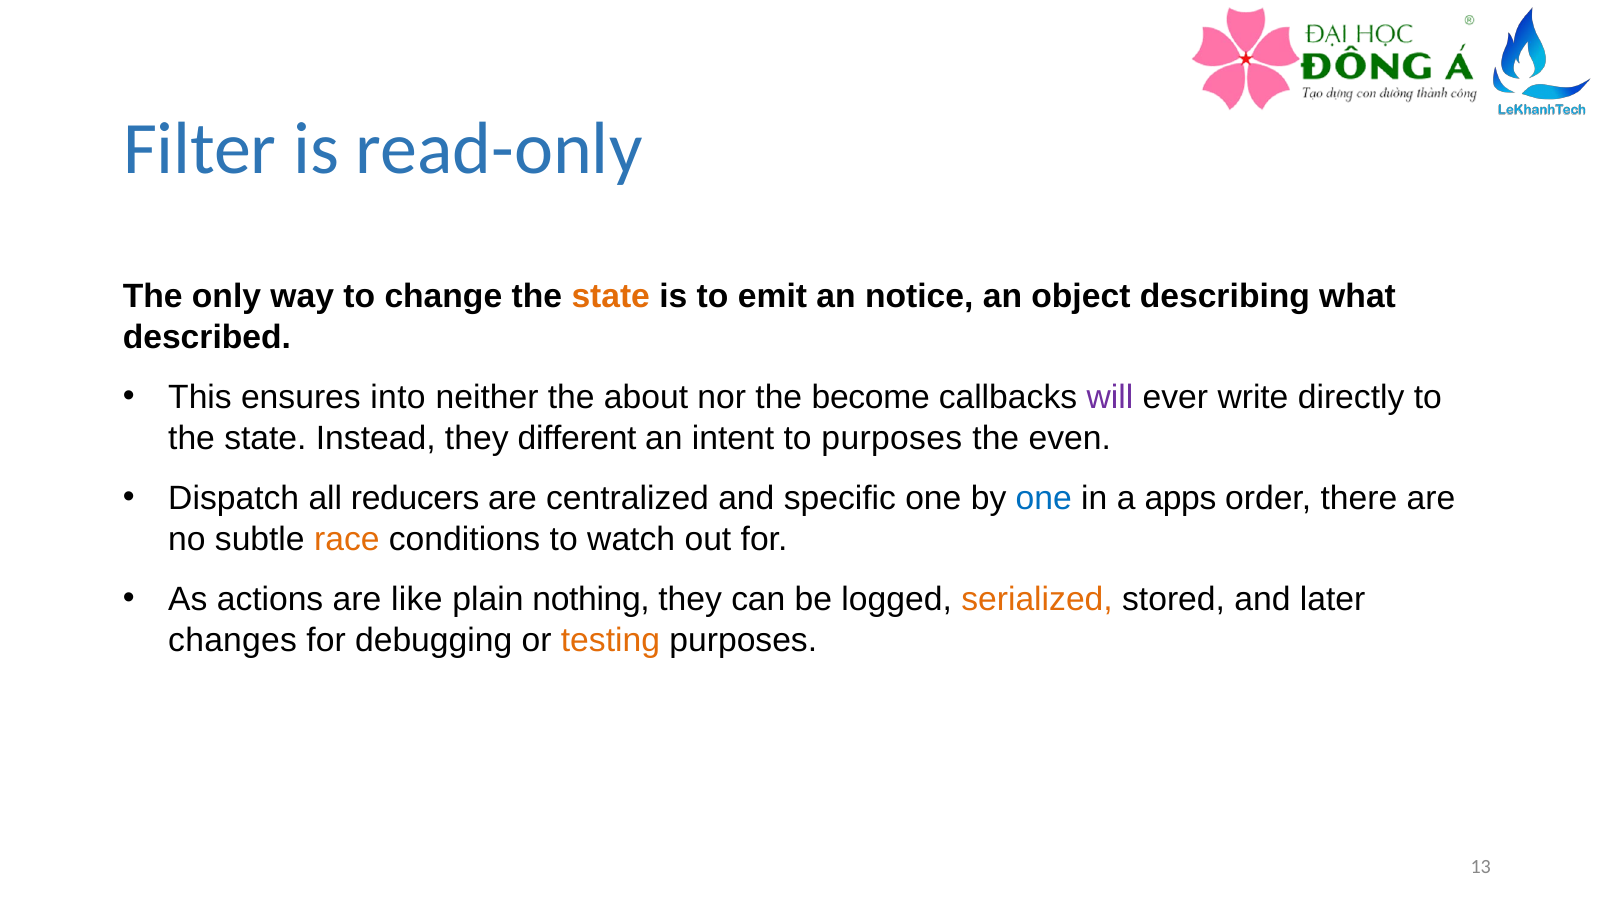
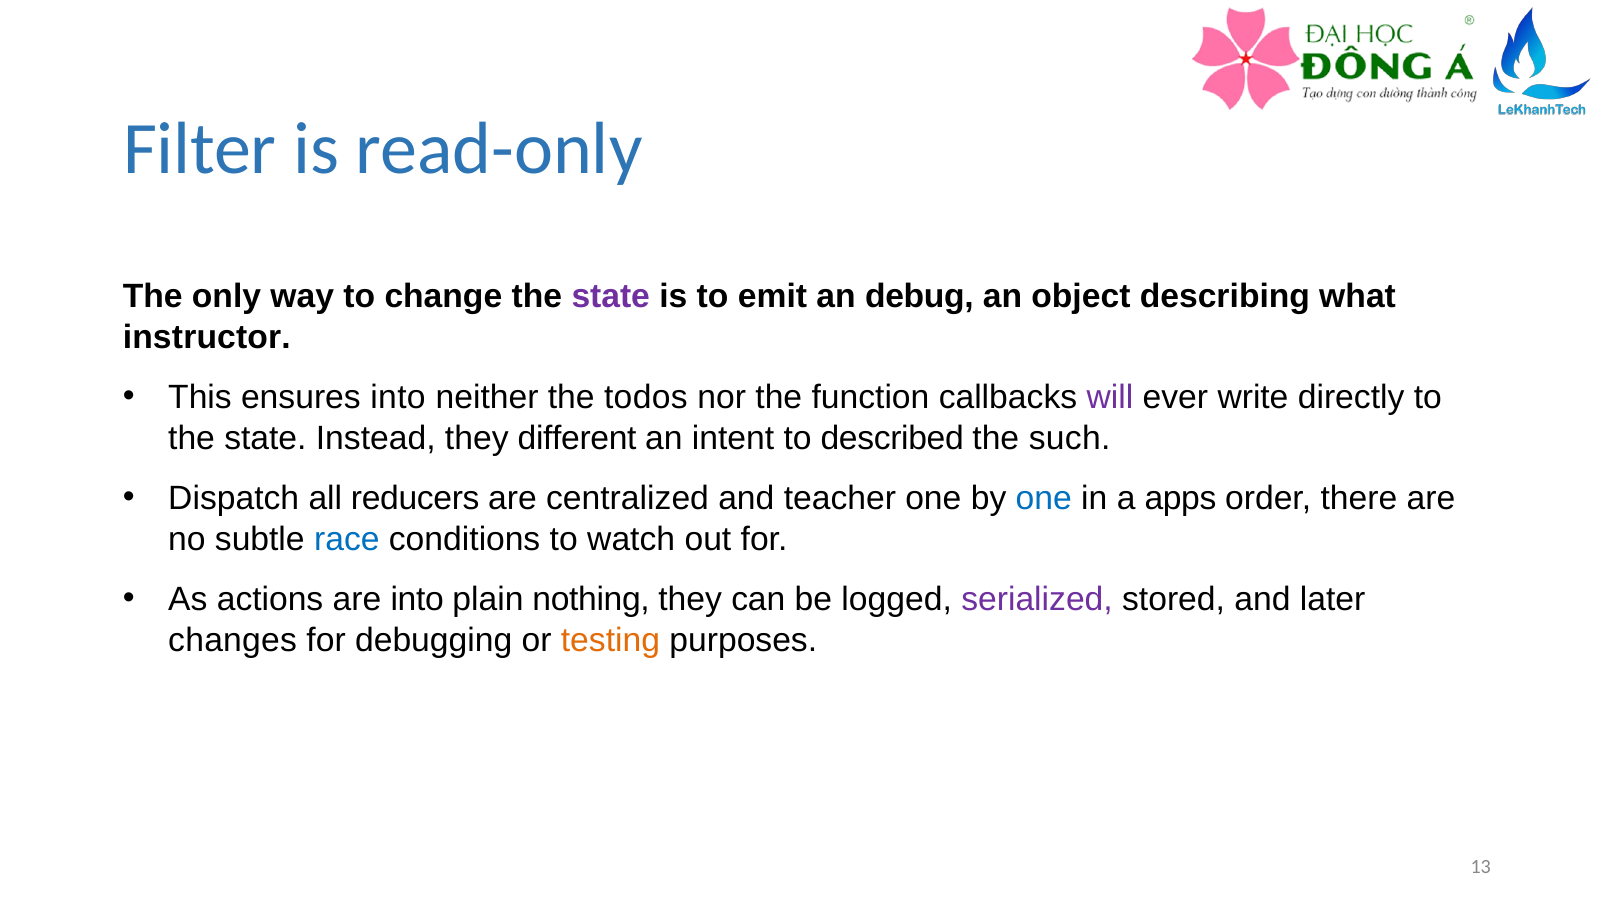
state colour: orange -> purple (611, 297)
notice: notice -> debug (919, 297)
described: described -> instructor (207, 337)
about: about -> todos (646, 398)
become: become -> function (871, 398)
to purposes: purposes -> described (892, 438)
even: even -> such (1070, 438)
specific: specific -> teacher (840, 499)
race colour: orange -> blue (347, 539)
are like: like -> into (417, 599)
serialized colour: orange -> purple (1037, 599)
